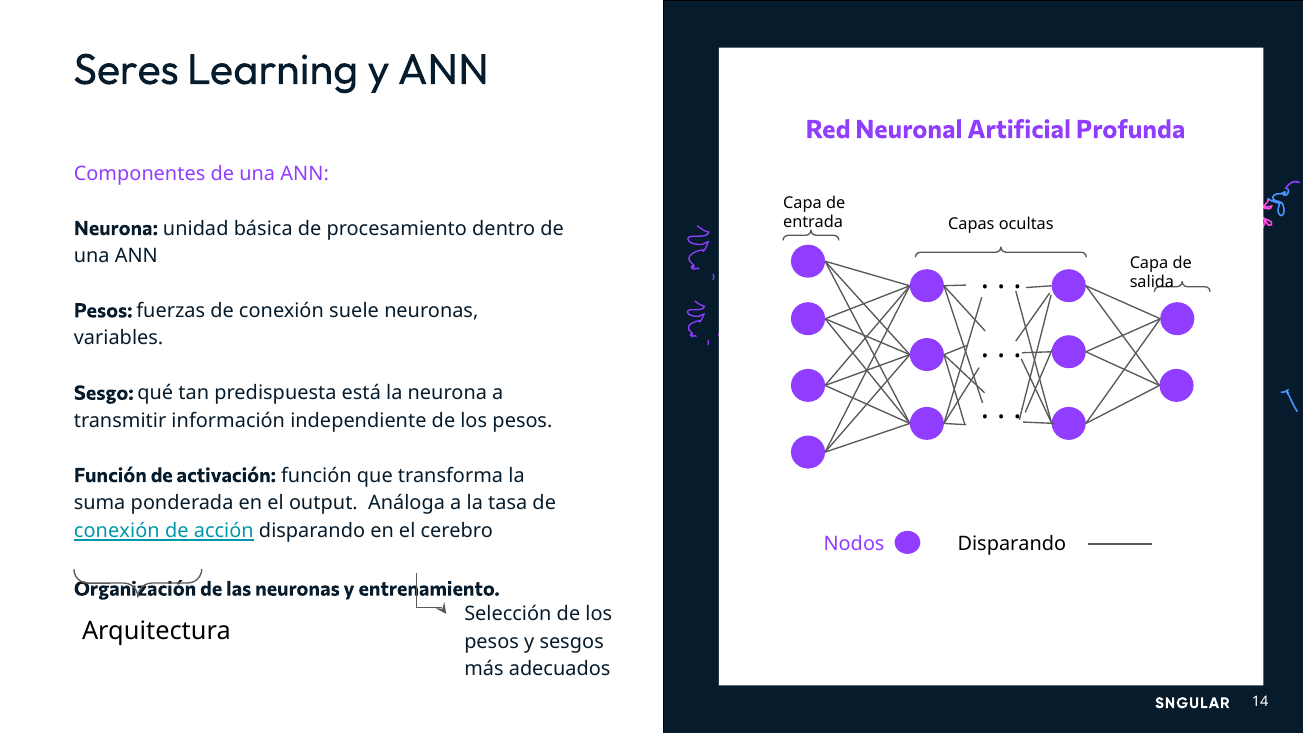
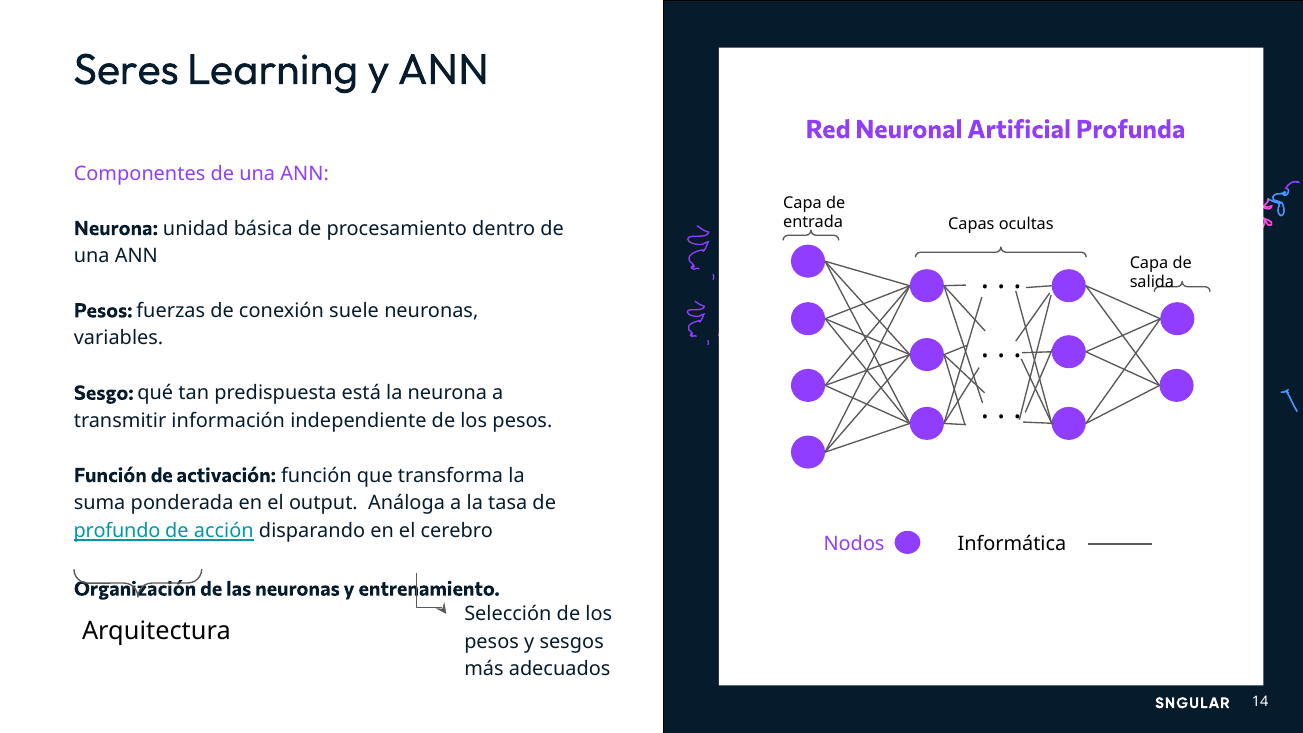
conexión: conexión -> profundo (117, 531)
Nodos Disparando: Disparando -> Informática (1012, 544)
